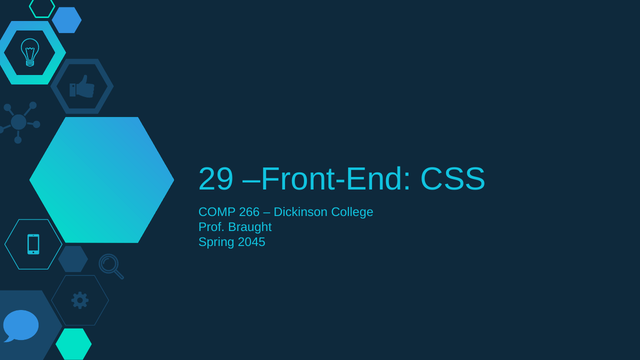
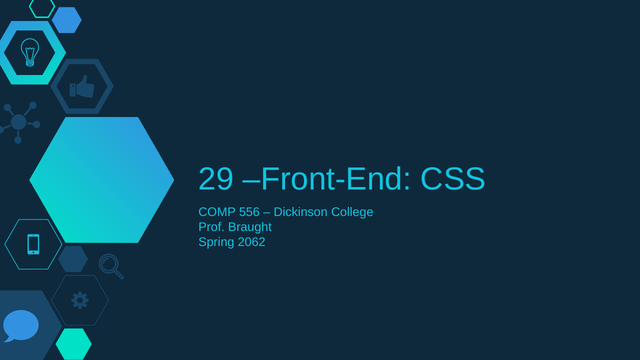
266: 266 -> 556 (249, 212)
2045: 2045 -> 2062 (252, 242)
